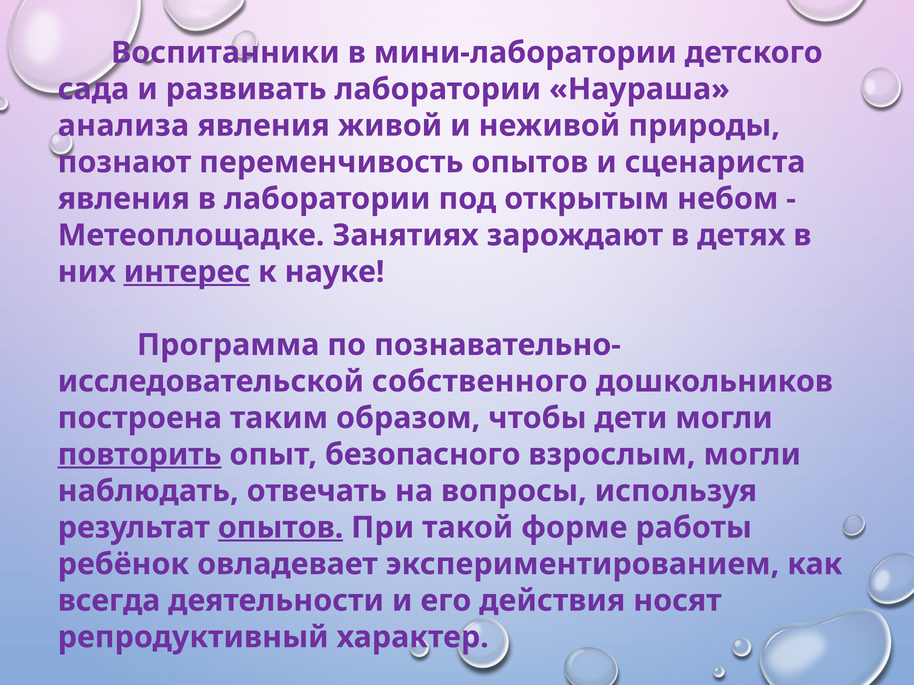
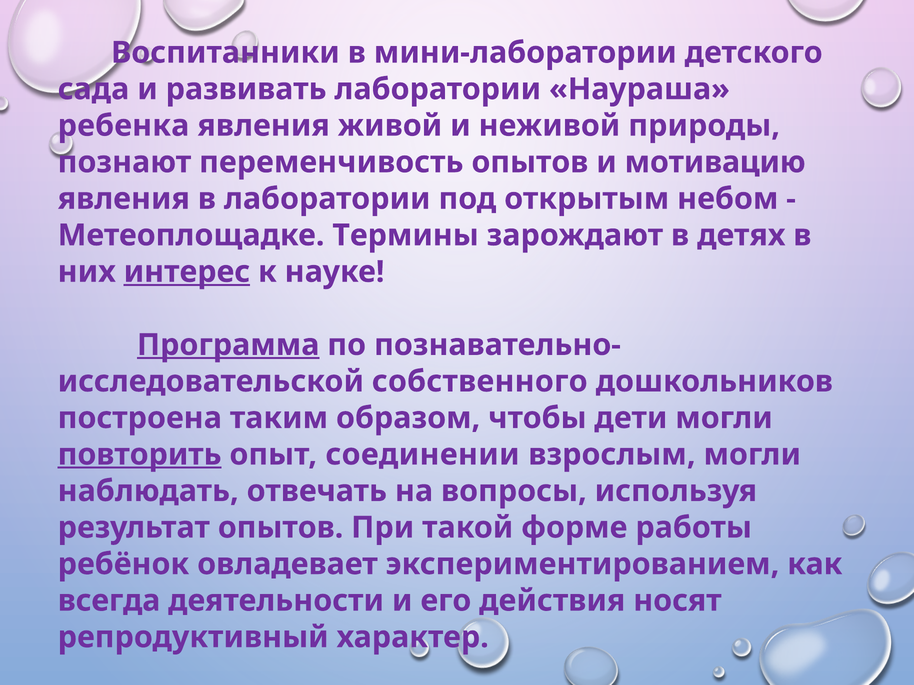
анализа: анализа -> ребенка (124, 126)
сценариста: сценариста -> мотивацию (715, 162)
Занятиях: Занятиях -> Термины (406, 235)
Программа underline: none -> present (228, 345)
безопасного: безопасного -> соединении (423, 455)
опытов underline: present -> none (281, 528)
